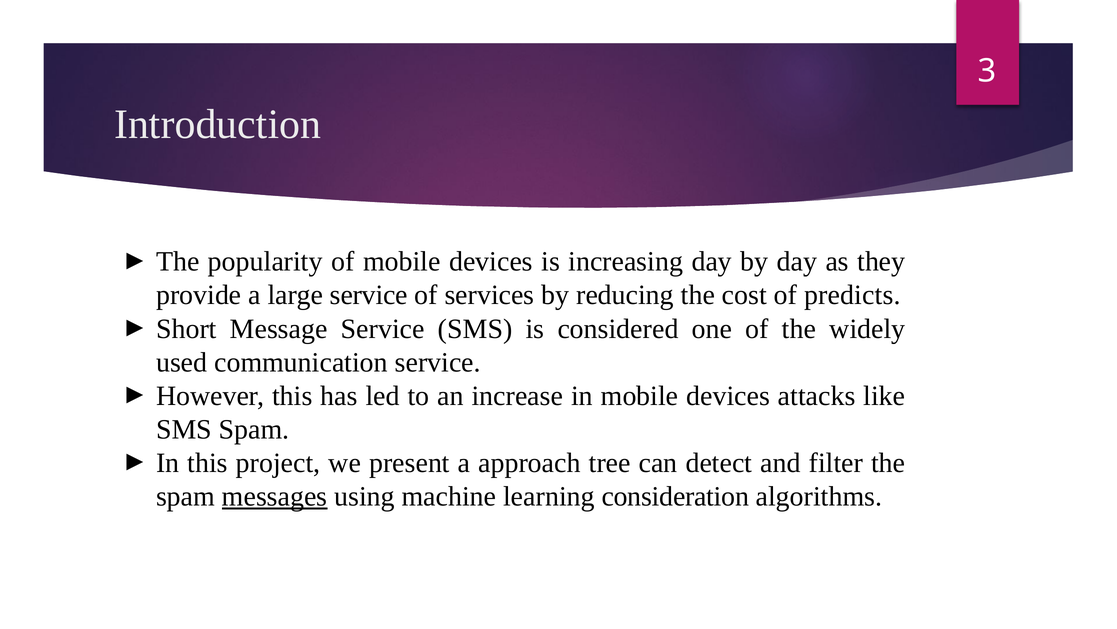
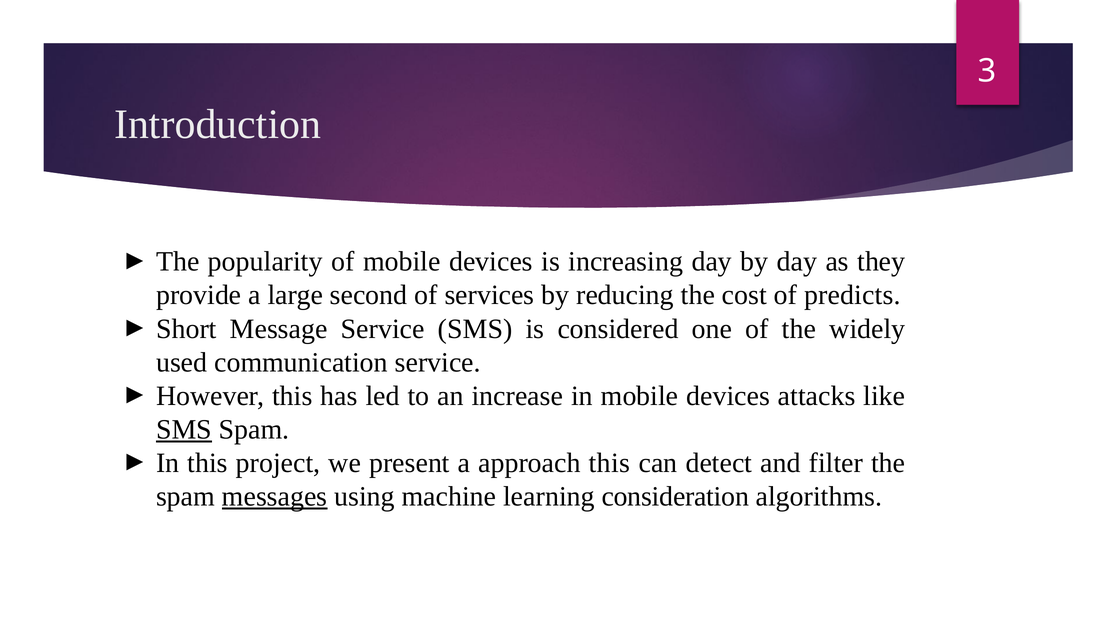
large service: service -> second (369, 295)
SMS underline: none -> present (184, 429)
approach tree: tree -> this (610, 462)
